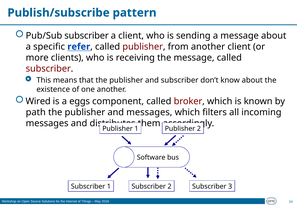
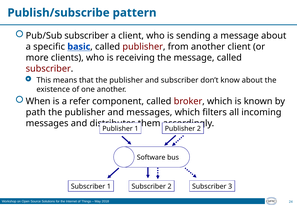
refer: refer -> basic (79, 47)
Wired: Wired -> When (38, 101)
eggs: eggs -> refer (80, 101)
